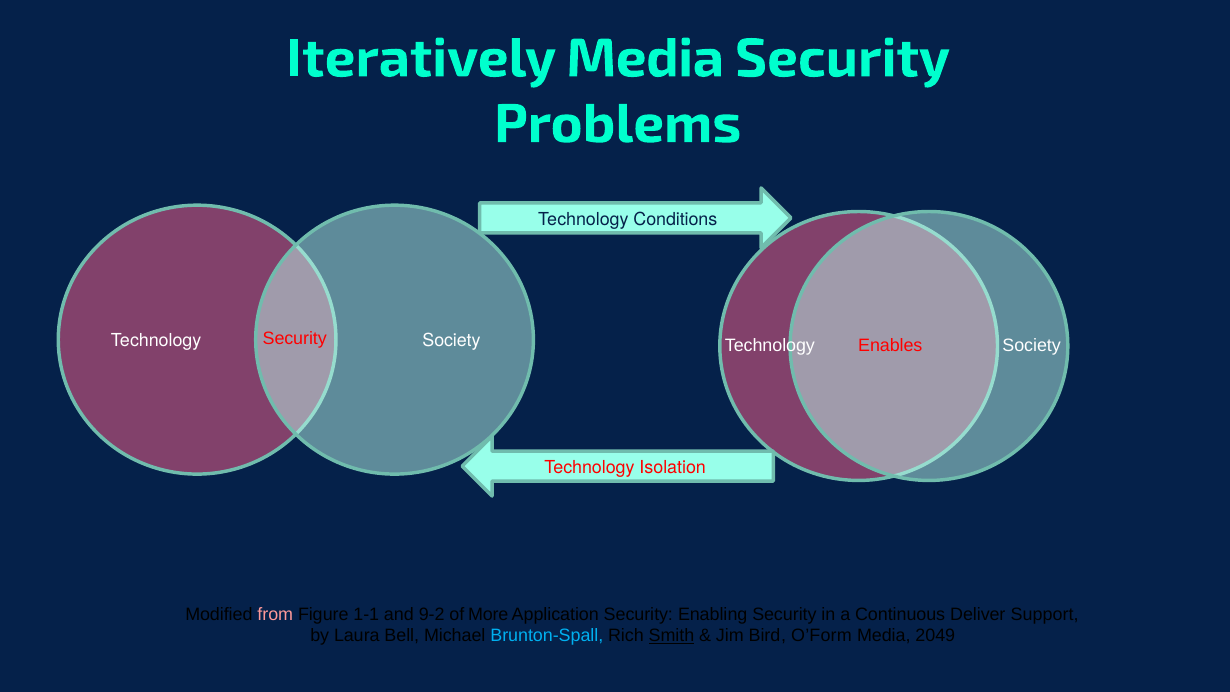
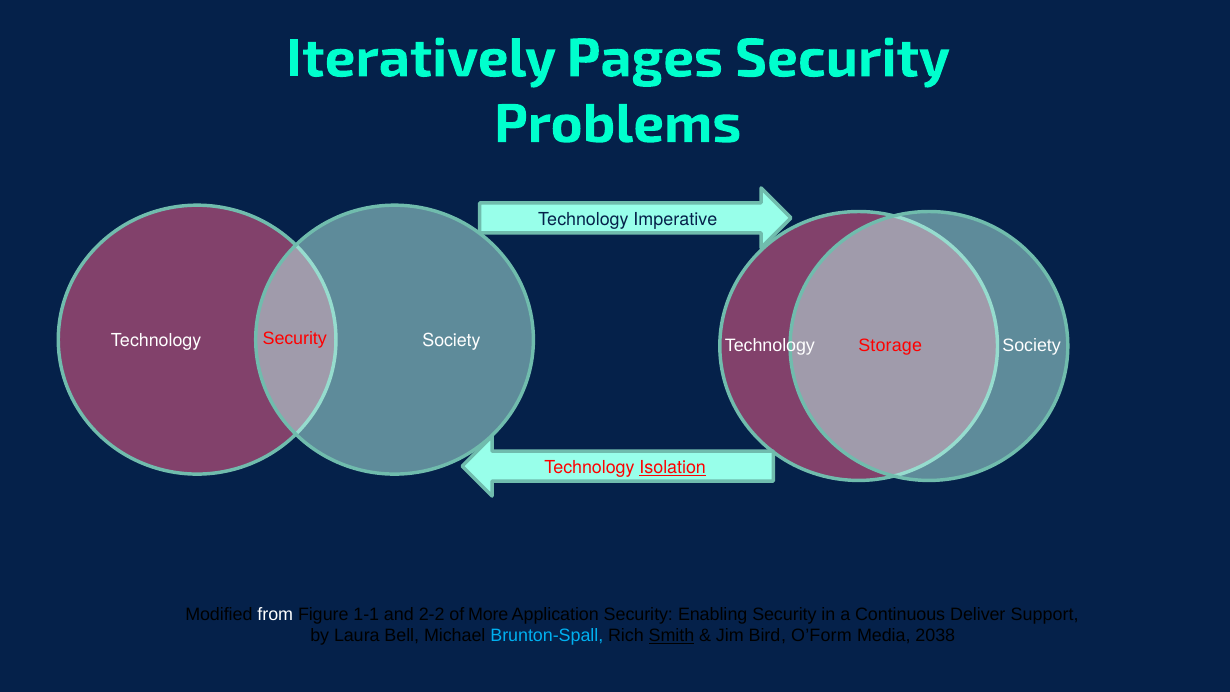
Iteratively Media: Media -> Pages (645, 58)
Conditions: Conditions -> Imperative (675, 219)
Enables: Enables -> Storage (890, 345)
Isolation underline: none -> present (673, 467)
from colour: pink -> white (275, 614)
9-2: 9-2 -> 2-2 (432, 614)
2049: 2049 -> 2038 (935, 636)
